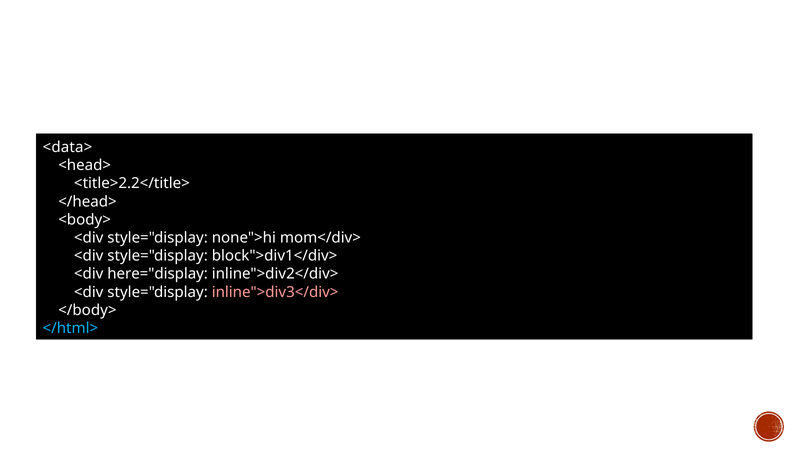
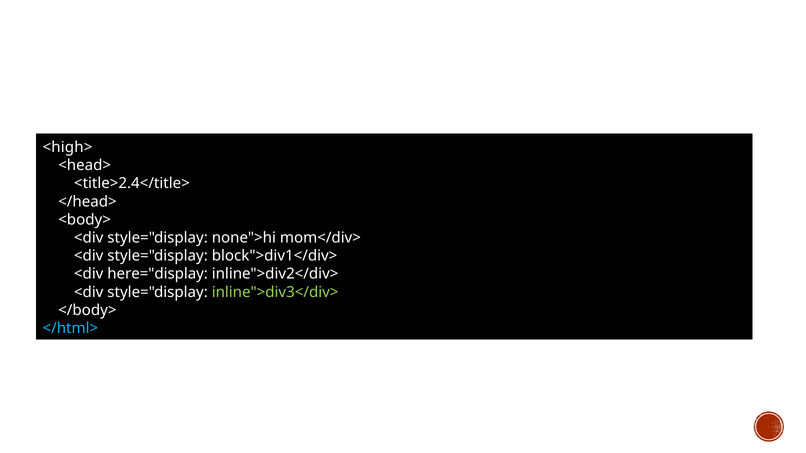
<data>: <data> -> <high> (67, 147)
<title>2.2</title>: <title>2.2</title> -> <title>2.4</title> (132, 184)
inline">div3</div> colour: pink -> light green (275, 292)
